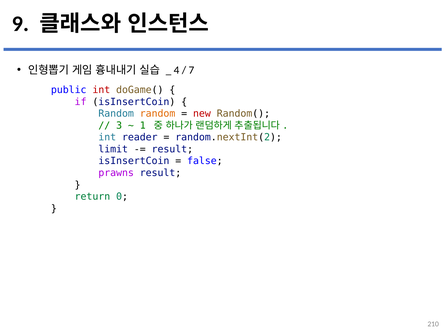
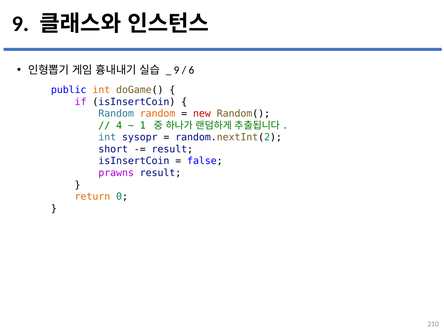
4: 4 -> 9 (177, 70)
7: 7 -> 6 (191, 70)
int colour: red -> orange (101, 90)
3: 3 -> 4 (119, 126)
reader: reader -> sysopr (140, 137)
limit: limit -> short (113, 149)
return colour: green -> orange (92, 197)
